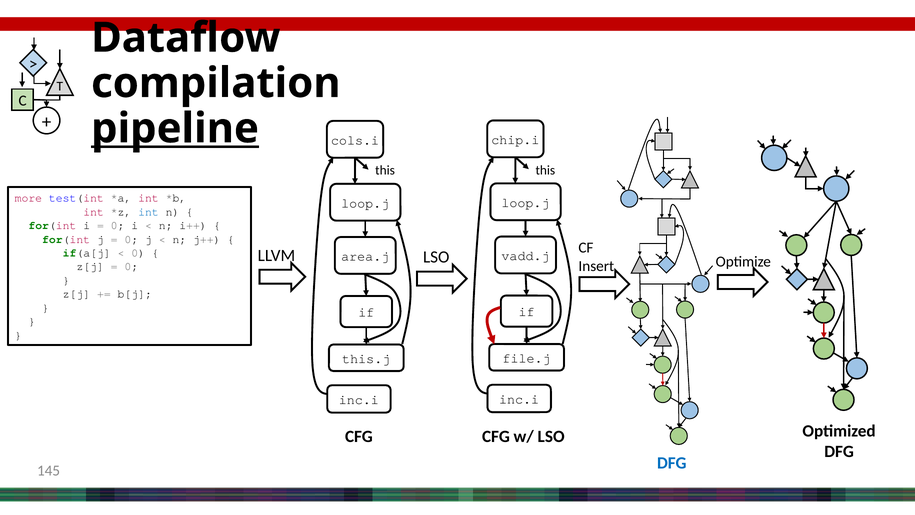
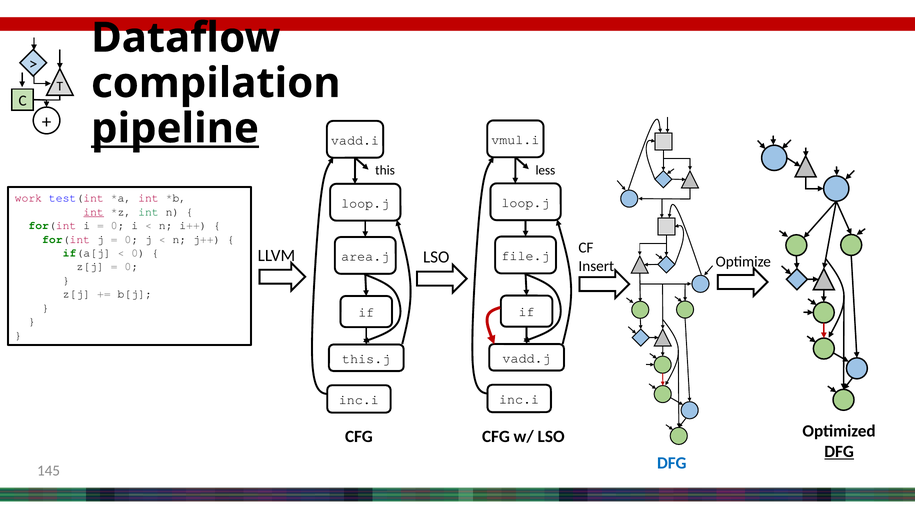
chip.i: chip.i -> vmul.i (515, 140)
cols.i: cols.i -> vadd.i (355, 140)
this: this -> less (545, 170)
more: more -> work (28, 198)
int underline: none -> present (94, 212)
int colour: blue -> green (148, 212)
vadd.j: vadd.j -> file.j (526, 256)
file.j: file.j -> vadd.j (527, 358)
DFG underline: none -> present (839, 451)
